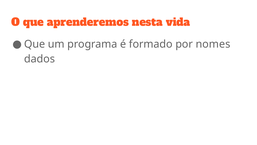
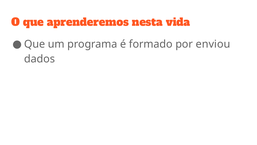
nomes: nomes -> enviou (213, 44)
